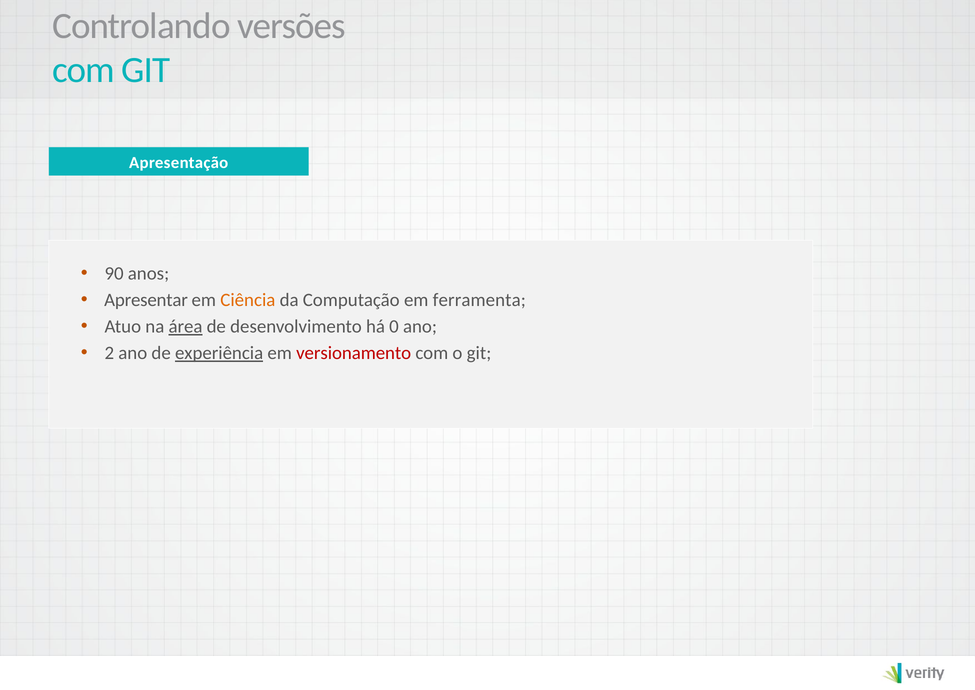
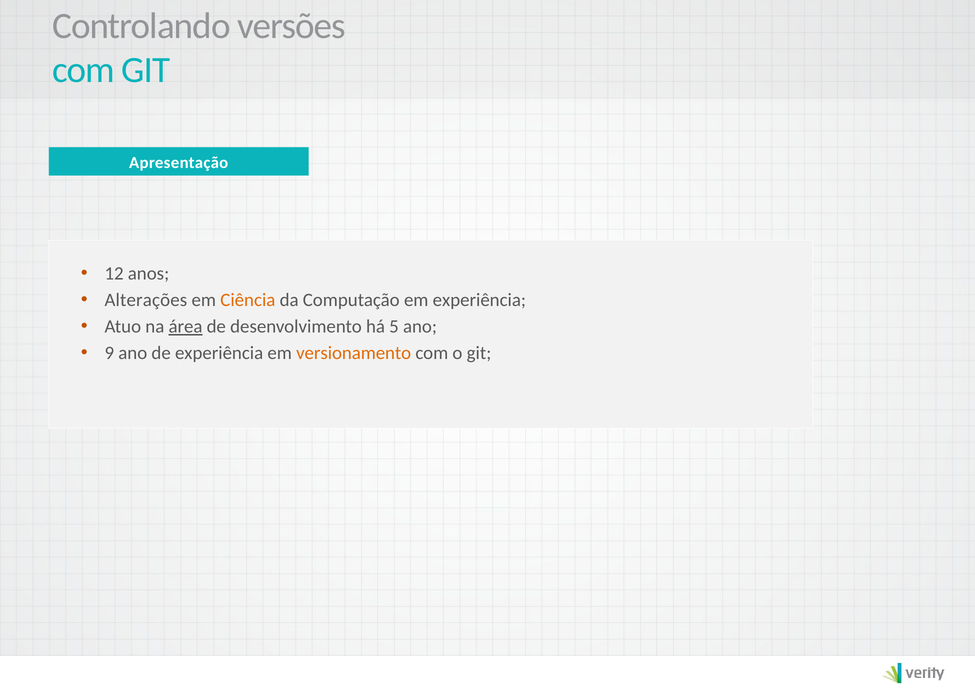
90: 90 -> 12 (114, 274)
Apresentar: Apresentar -> Alterações (146, 300)
em ferramenta: ferramenta -> experiência (479, 300)
0: 0 -> 5 (394, 327)
2: 2 -> 9 (109, 353)
experiência underline: present -> none (219, 353)
versionamento colour: red -> orange (354, 353)
